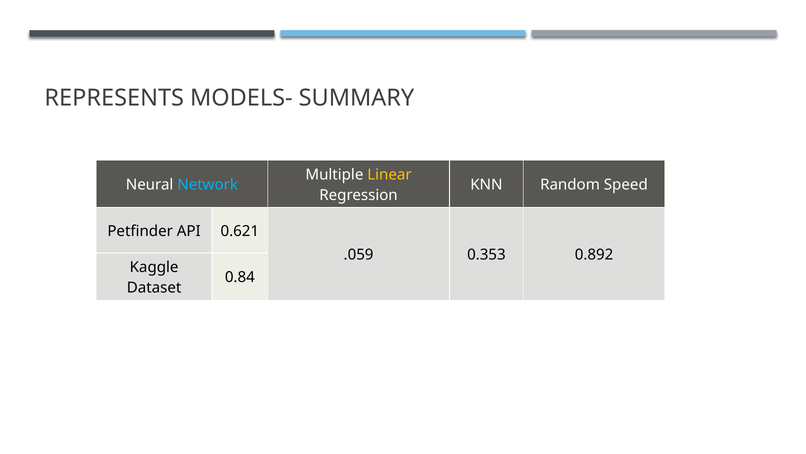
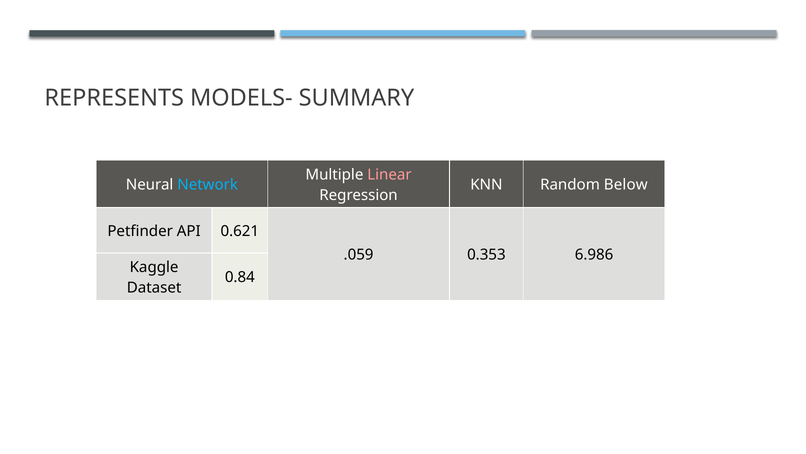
Linear colour: yellow -> pink (389, 174)
Speed: Speed -> Below (626, 185)
0.892: 0.892 -> 6.986 (594, 254)
